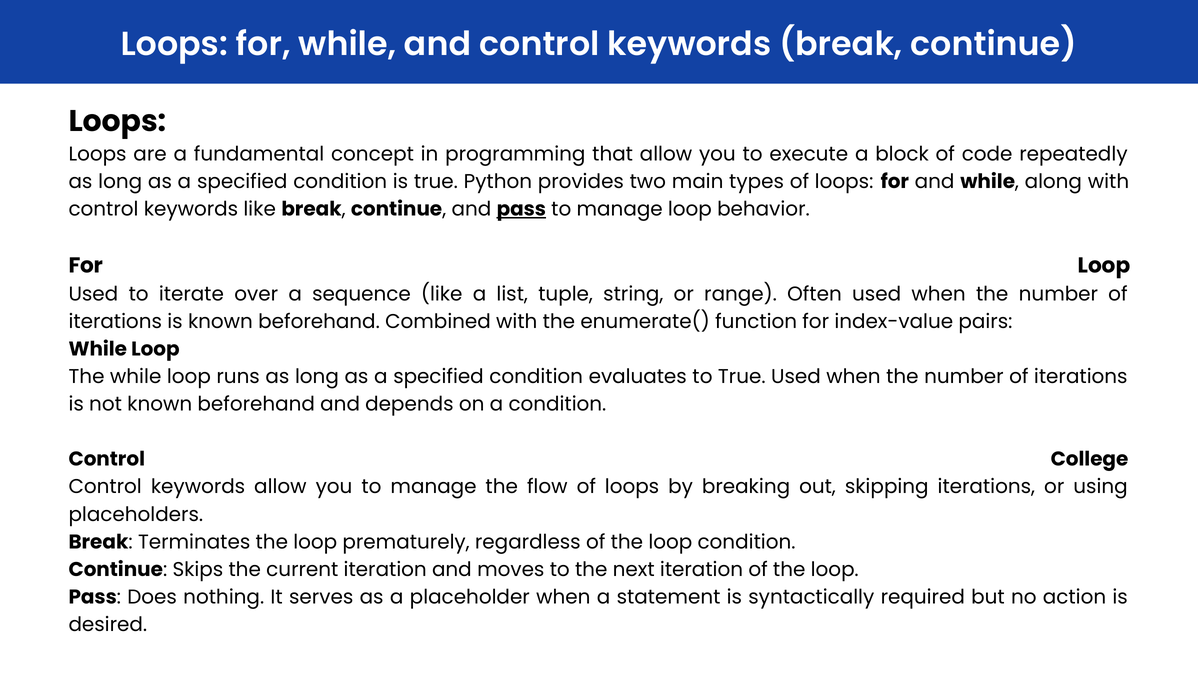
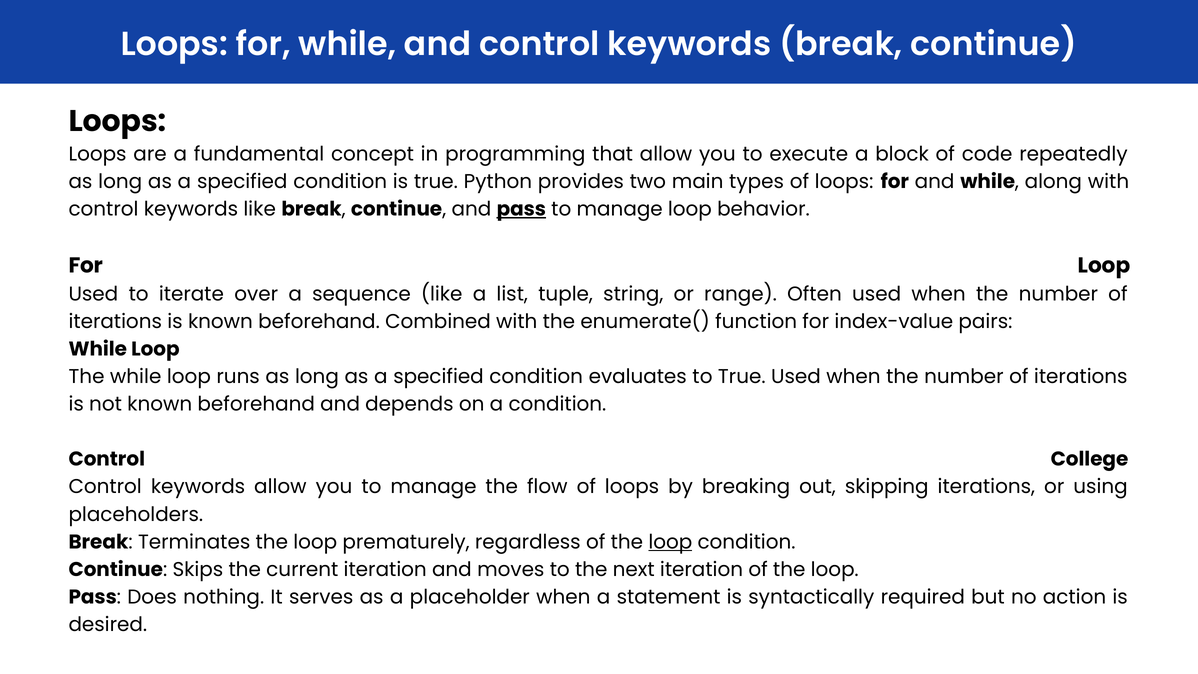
loop underline: none -> present (670, 542)
